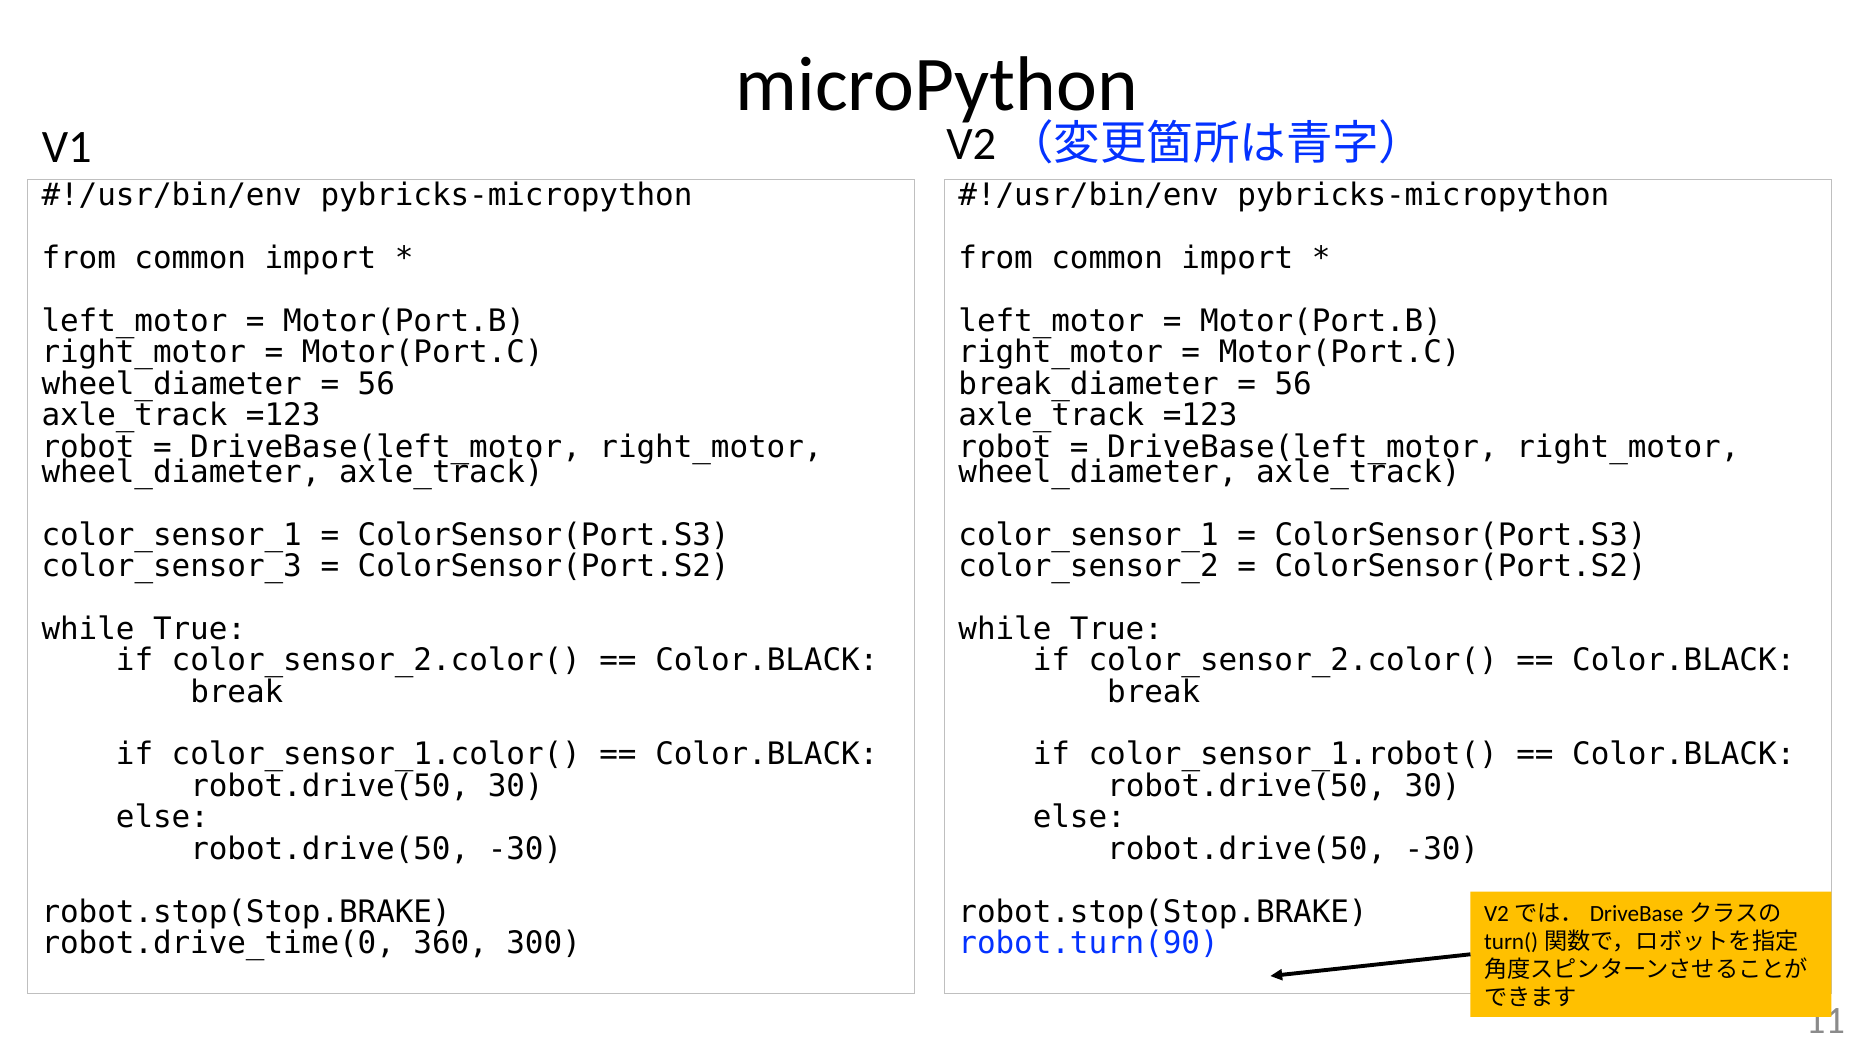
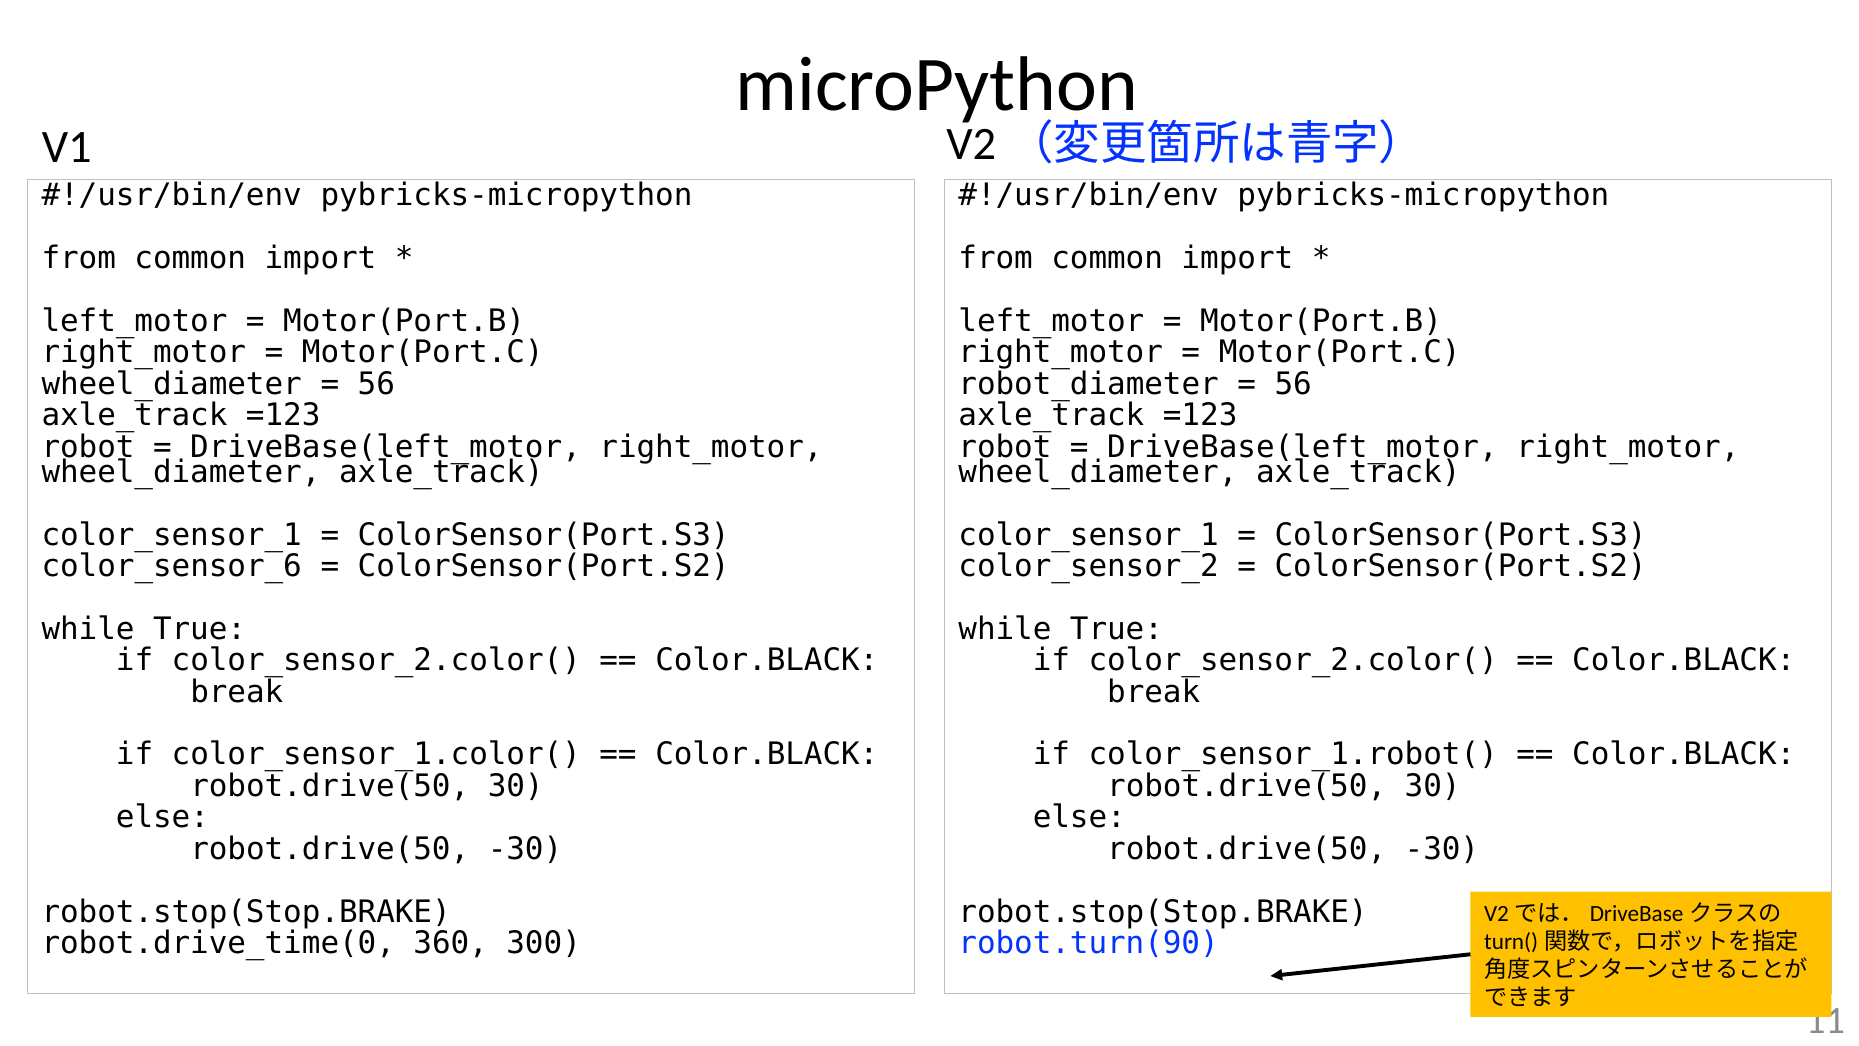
break_diameter: break_diameter -> robot_diameter (1089, 384)
color_sensor_3: color_sensor_3 -> color_sensor_6 (172, 566)
